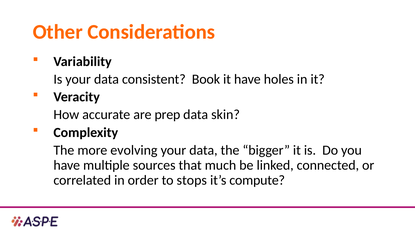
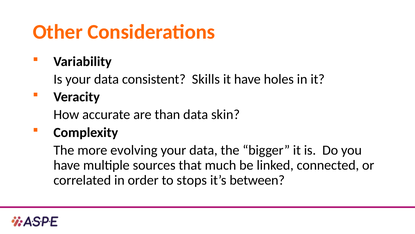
Book: Book -> Skills (206, 79)
prep: prep -> than (167, 114)
compute: compute -> between (257, 180)
